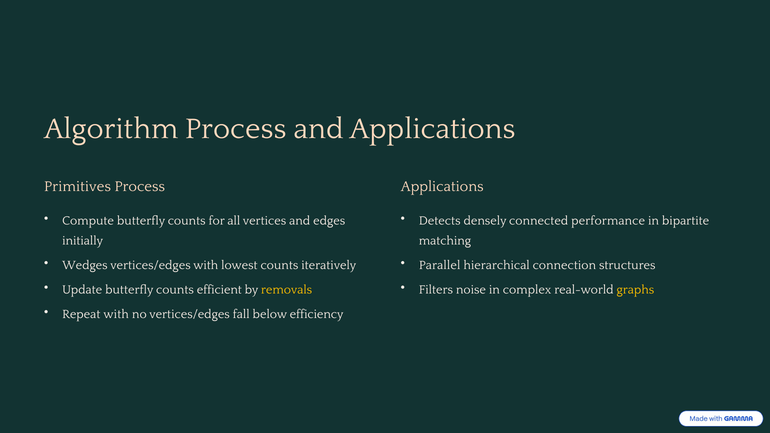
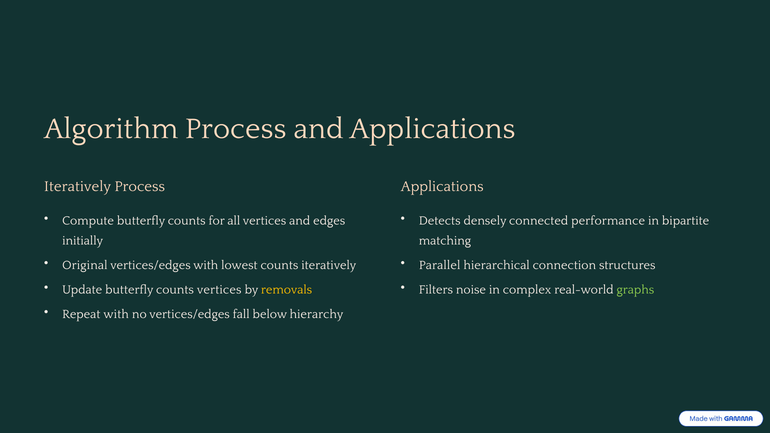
Primitives: Primitives -> Iteratively (78, 187)
Wedges: Wedges -> Original (85, 265)
counts efficient: efficient -> vertices (219, 290)
graphs colour: yellow -> light green (635, 290)
efficiency: efficiency -> hierarchy (316, 314)
